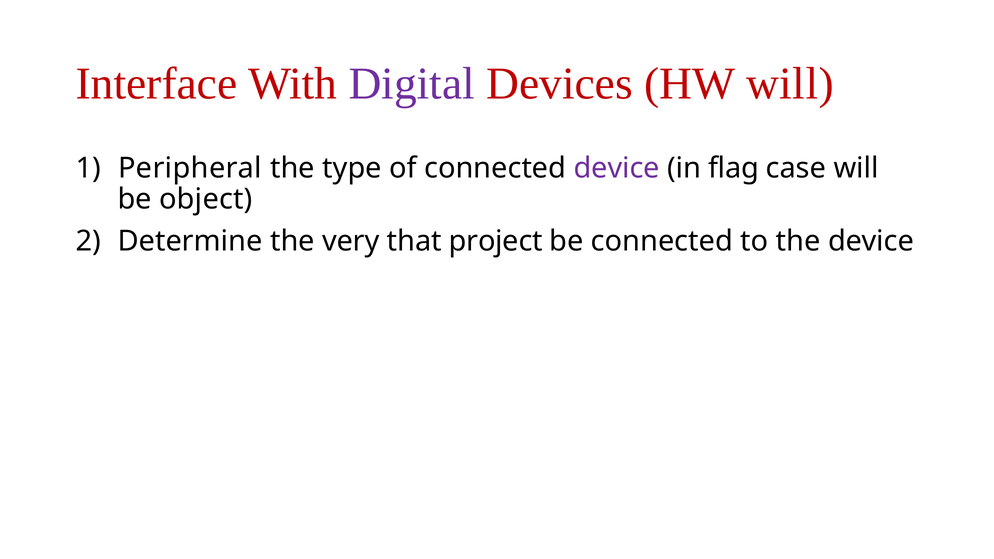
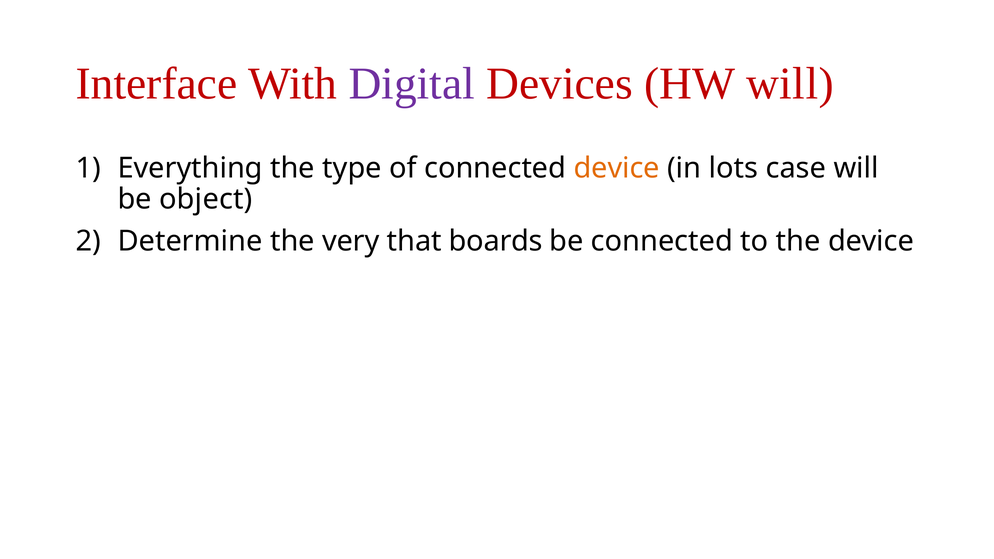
Peripheral: Peripheral -> Everything (190, 168)
device colour: purple -> orange (617, 168)
flag: flag -> lots (733, 168)
project: project -> boards (496, 241)
